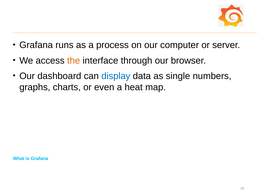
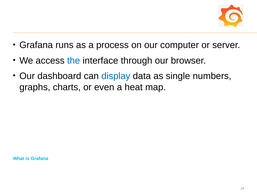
the colour: orange -> blue (74, 60)
